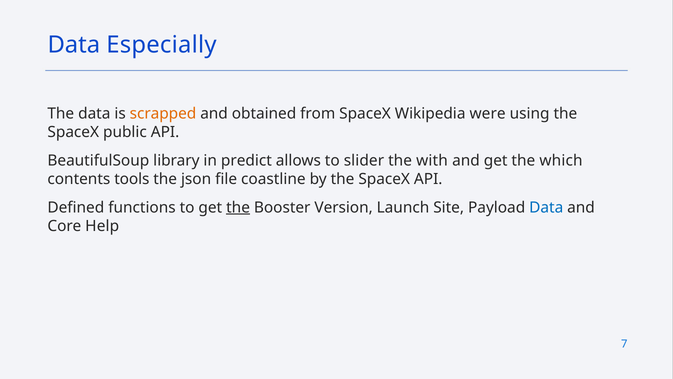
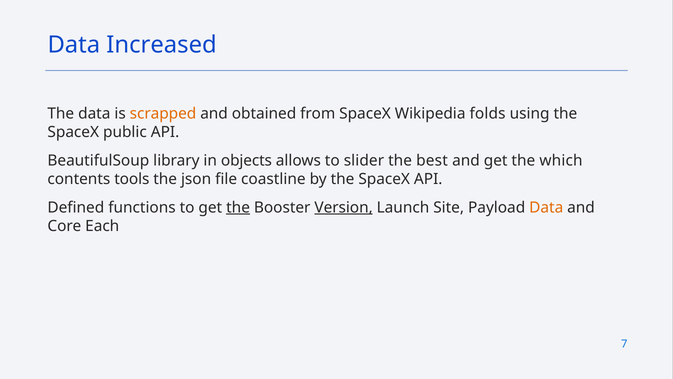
Especially: Especially -> Increased (162, 45)
were: were -> folds (488, 114)
predict: predict -> objects (246, 160)
with: with -> best (432, 160)
Version underline: none -> present (344, 207)
Data colour: blue -> orange (546, 207)
Help: Help -> Each (102, 226)
